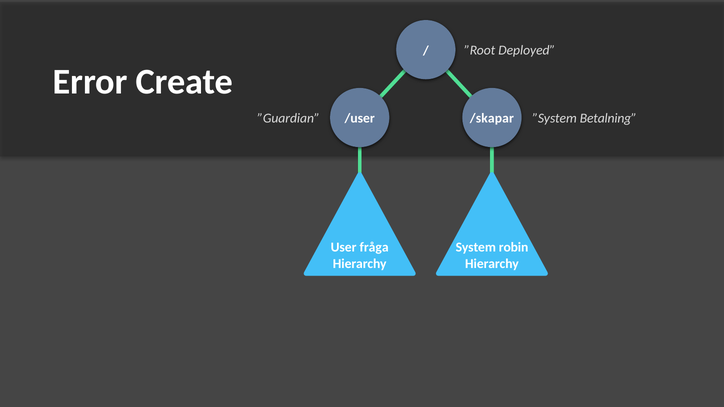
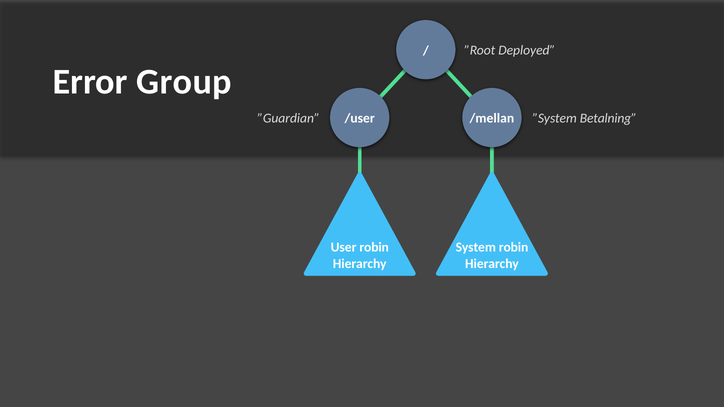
Create: Create -> Group (184, 82)
/skapar: /skapar -> /mellan (492, 119)
User fråga: fråga -> robin (374, 247)
